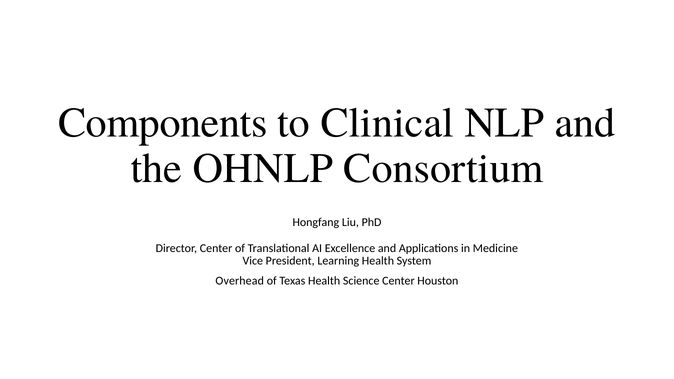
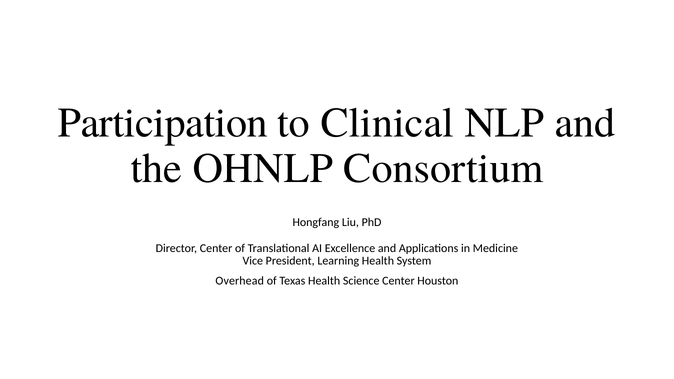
Components: Components -> Participation (163, 123)
